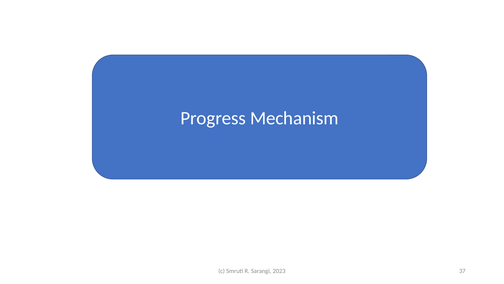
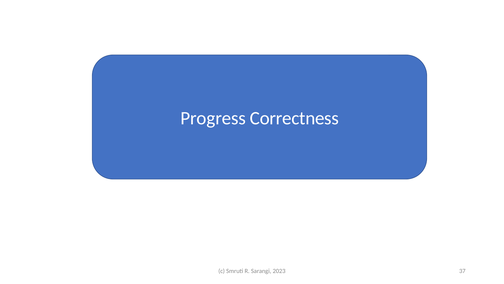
Mechanism: Mechanism -> Correctness (294, 118)
